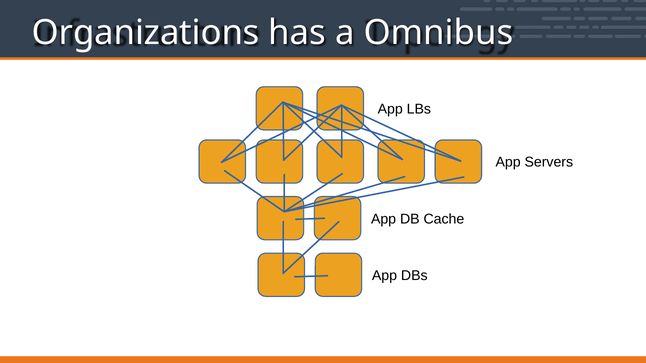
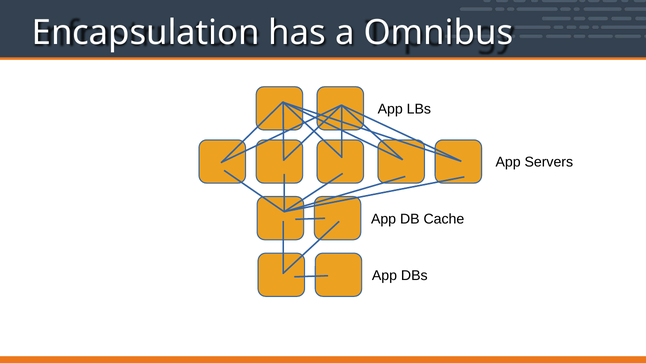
Organizations: Organizations -> Encapsulation (146, 33)
